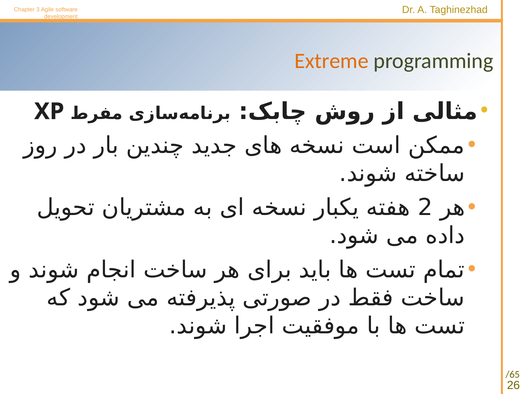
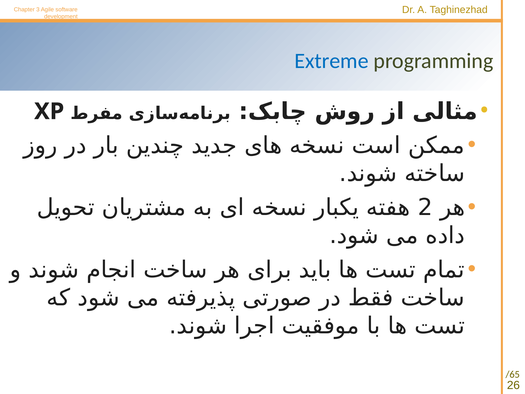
Extreme colour: orange -> blue (332, 61)
